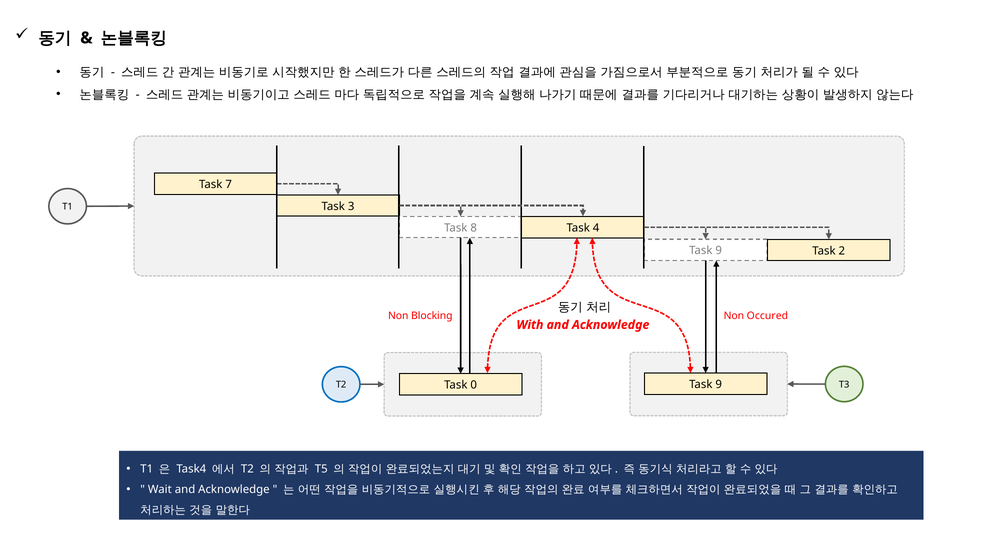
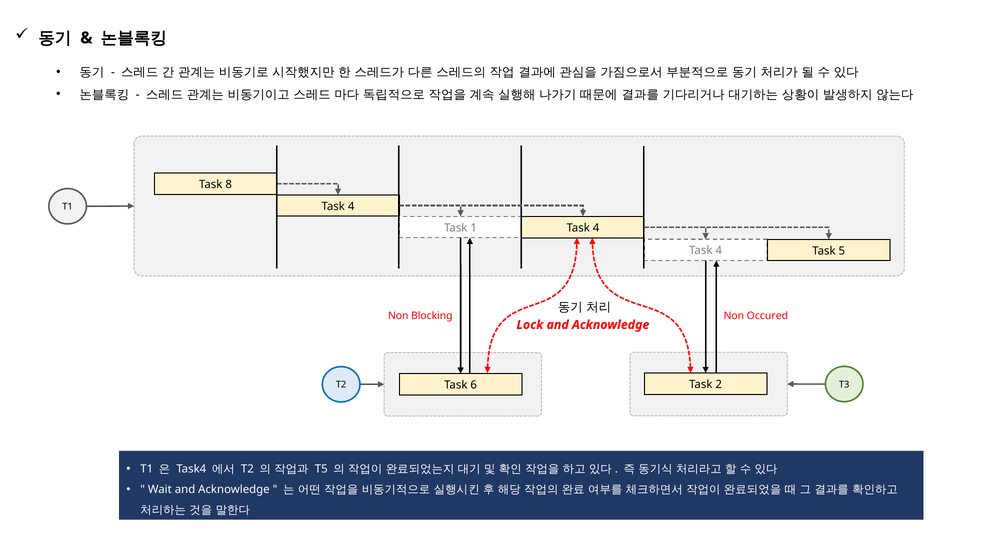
7: 7 -> 8 (229, 184)
T1 Task 3: 3 -> 4 (351, 206)
8: 8 -> 1 (474, 228)
9: 9 -> 4 (719, 251)
2: 2 -> 5 (842, 251)
With: With -> Lock (530, 325)
9: 9 -> 2 (719, 385)
0: 0 -> 6 (474, 385)
